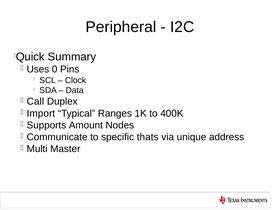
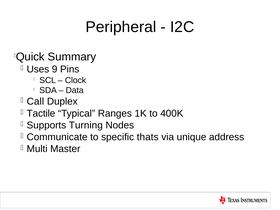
0: 0 -> 9 (55, 69)
Import: Import -> Tactile (41, 113)
Amount: Amount -> Turning (86, 125)
